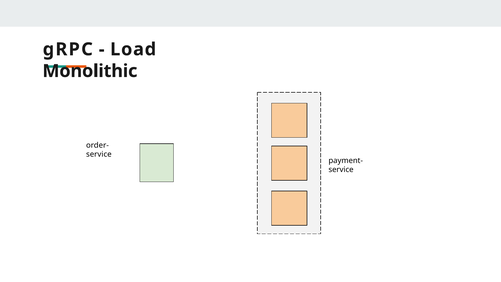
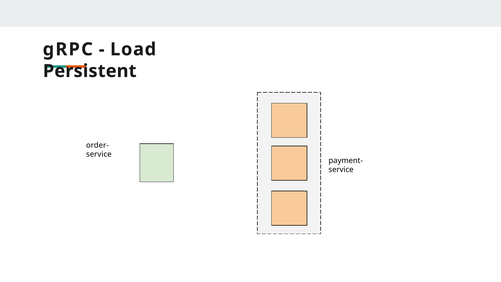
Monolithic: Monolithic -> Persistent (90, 71)
